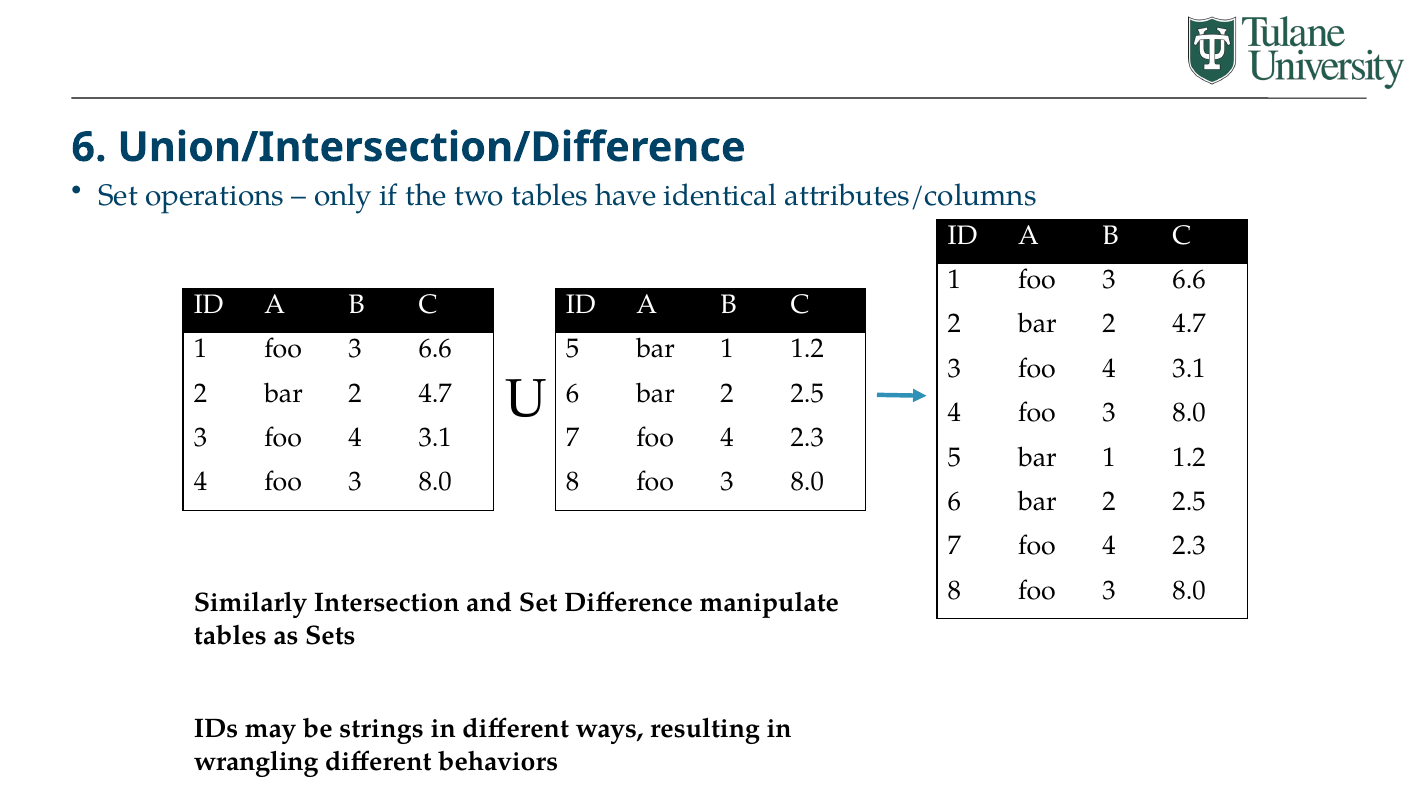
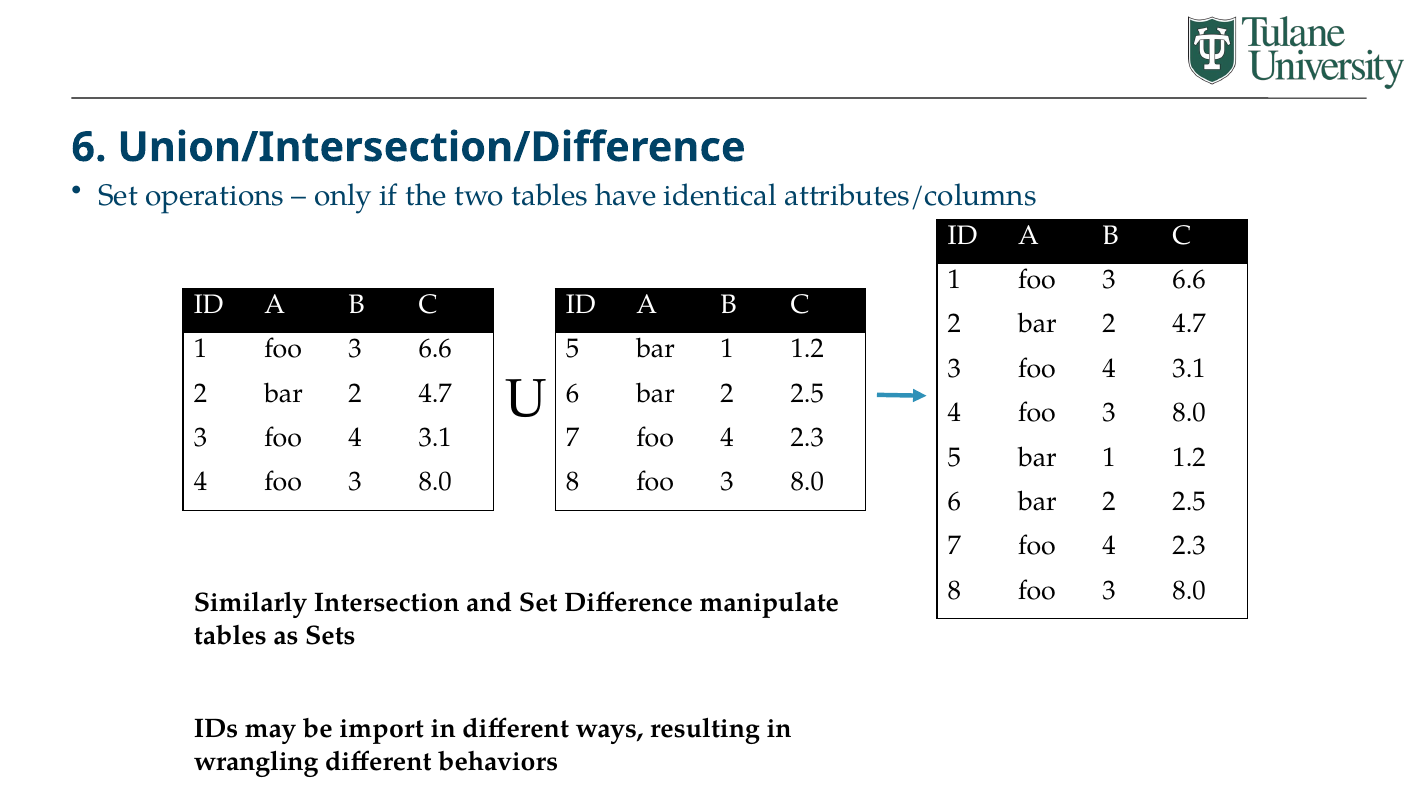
strings: strings -> import (382, 729)
